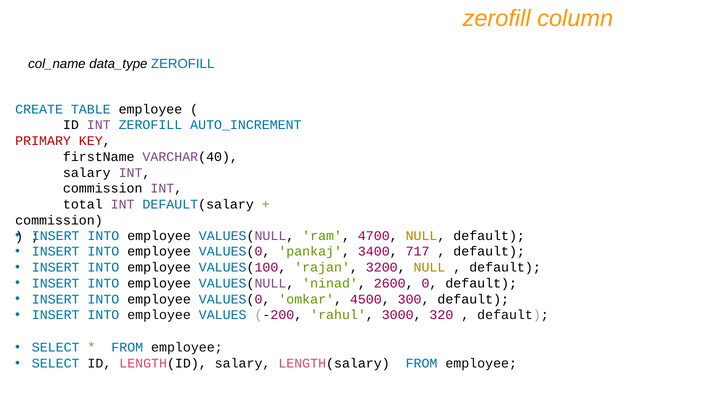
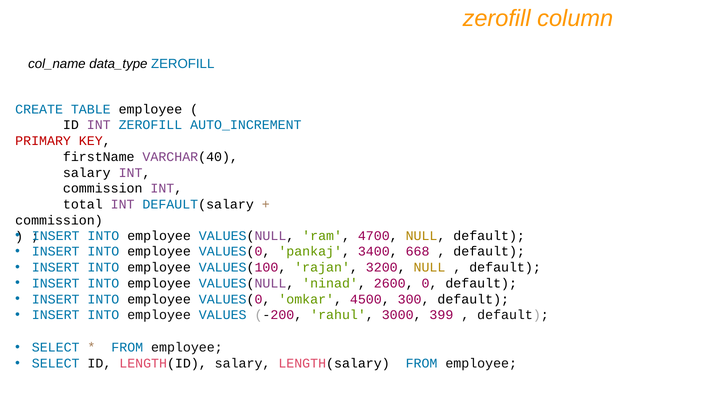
717: 717 -> 668 (418, 252)
320: 320 -> 399 (441, 316)
